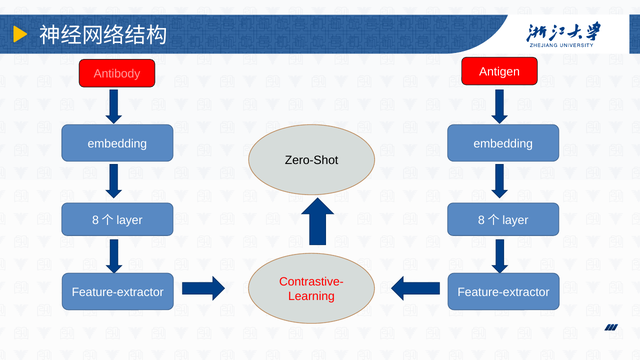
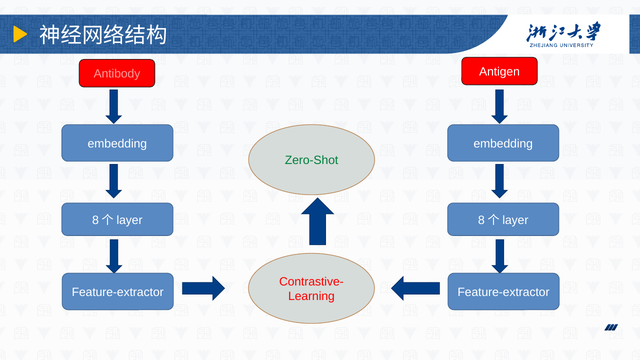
Zero-Shot colour: black -> green (312, 161)
